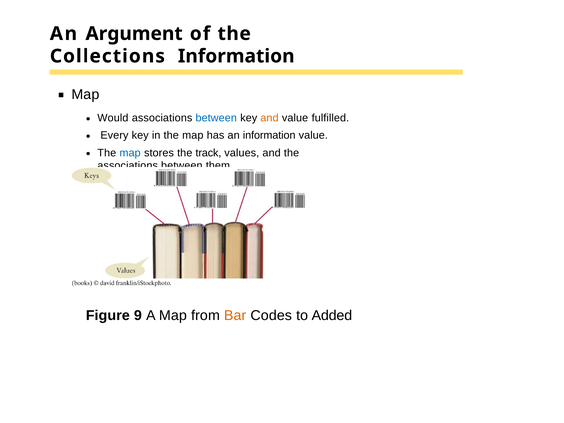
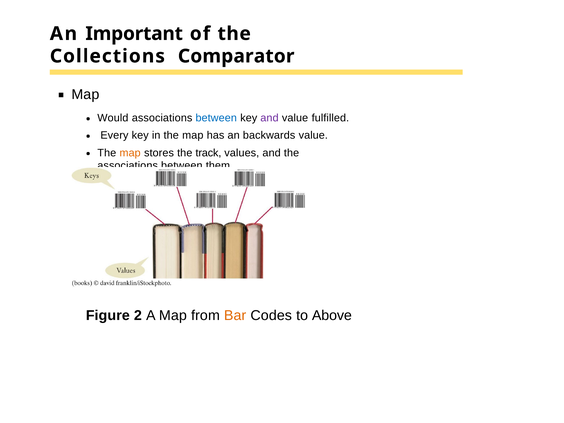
Argument: Argument -> Important (134, 34)
Collections Information: Information -> Comparator (236, 56)
and colour: orange -> purple (269, 118)
an information: information -> backwards (269, 135)
map colour: blue -> orange (130, 153)
9: 9 -> 2 (138, 315)
Added: Added -> Above (332, 315)
